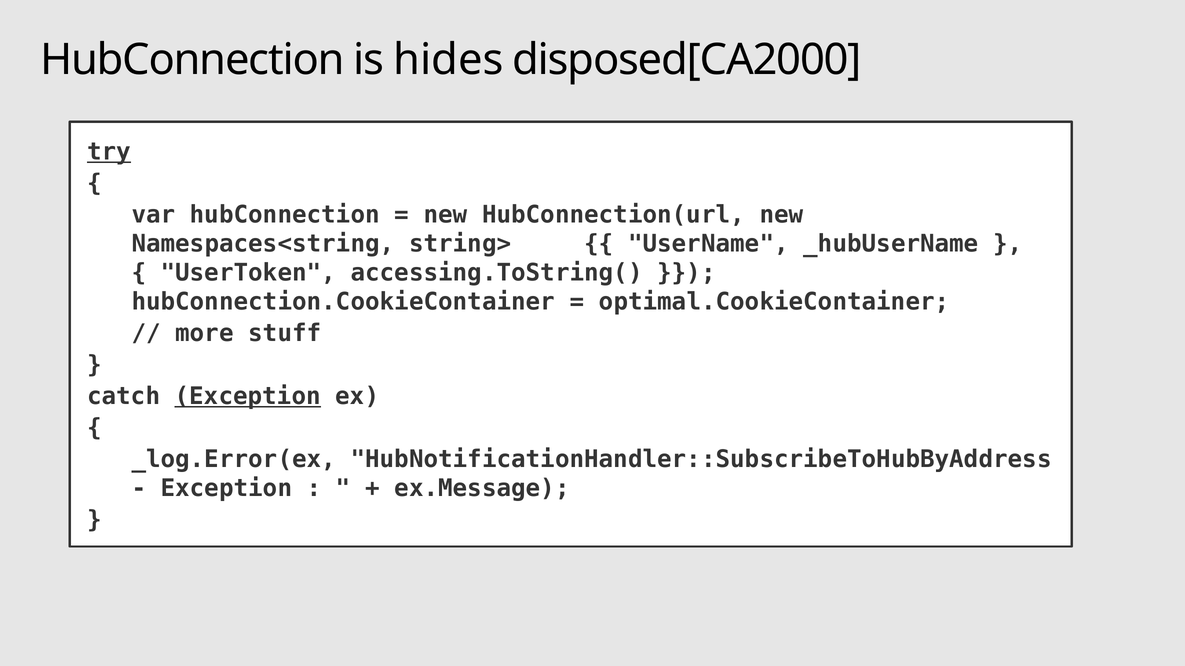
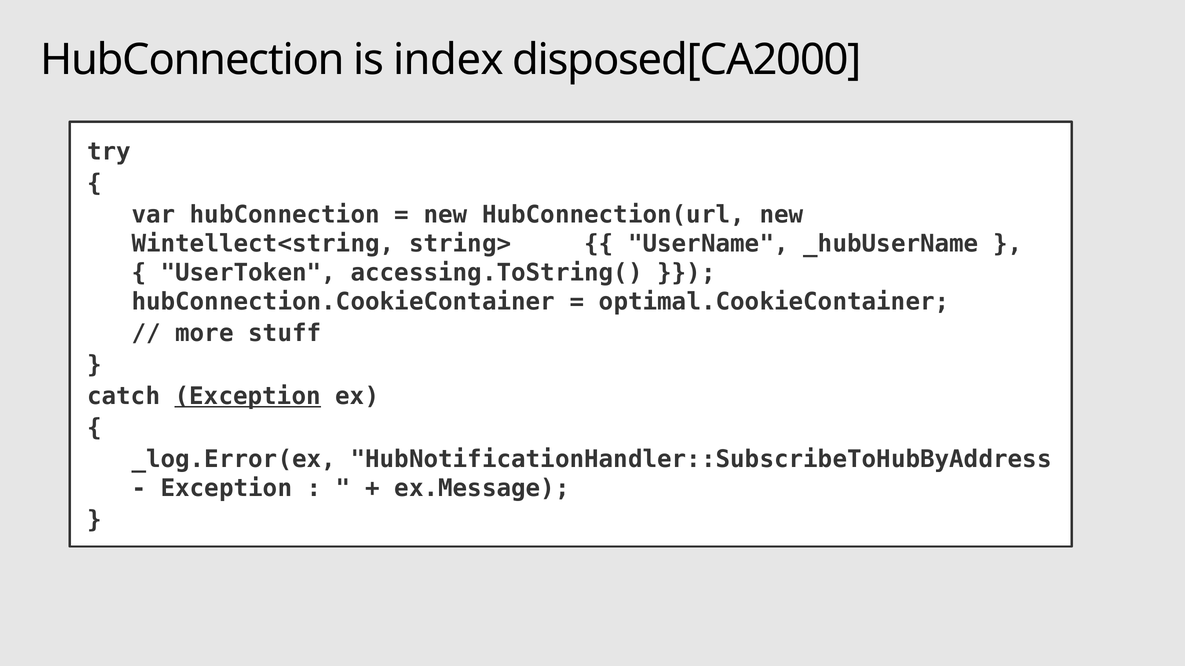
hides: hides -> index (449, 60)
try underline: present -> none (109, 152)
Namespaces<string: Namespaces<string -> Wintellect<string (263, 244)
